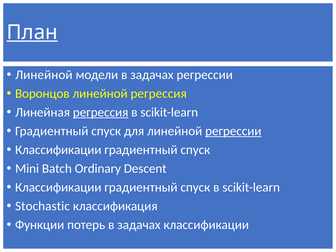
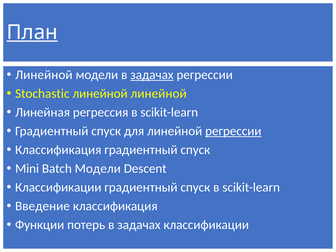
задачах underline: none -> present (152, 75)
Воронцов: Воронцов -> Stochastic (42, 94)
линейной регрессия: регрессия -> линейной (159, 94)
регрессия underline: present -> none (101, 112)
Классификации: Классификации -> Классификация (58, 150)
Batch Ordinary: Ordinary -> Модели (98, 169)
Stochastic: Stochastic -> Введение (42, 206)
